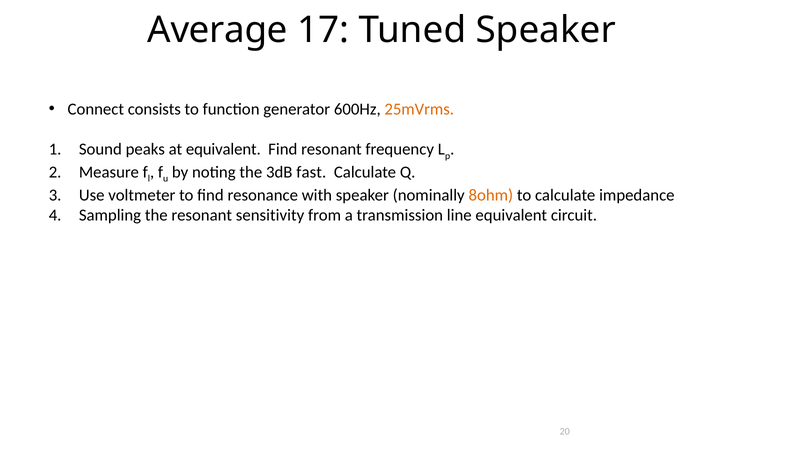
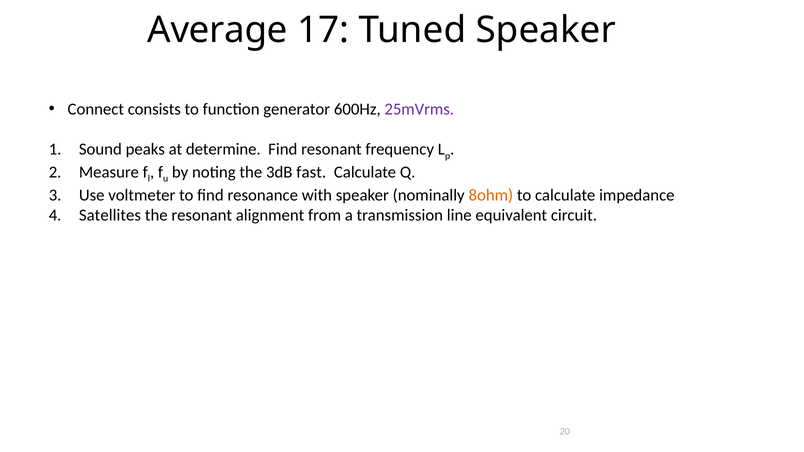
25mVrms colour: orange -> purple (419, 109)
at equivalent: equivalent -> determine (223, 149)
Sampling: Sampling -> Satellites (110, 215)
sensitivity: sensitivity -> alignment (270, 215)
